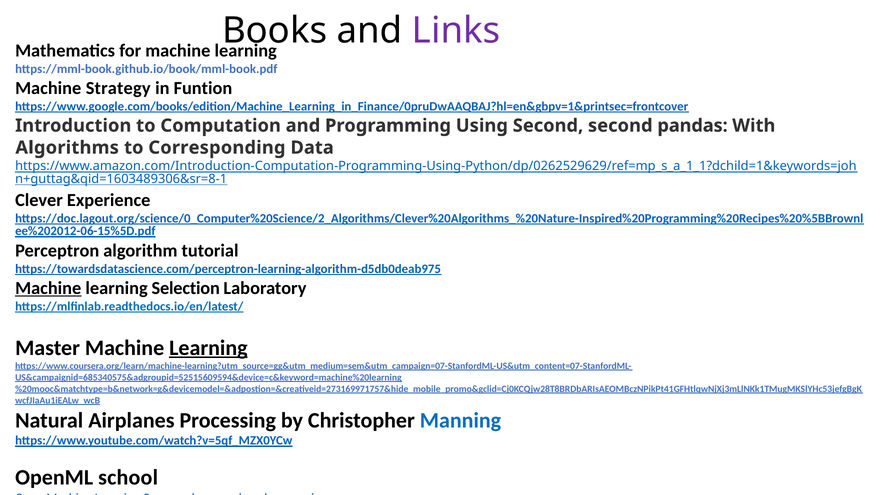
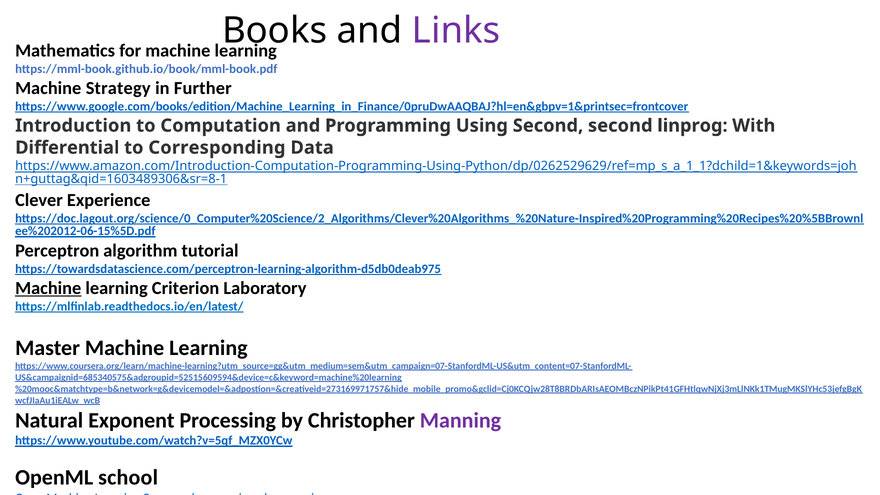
Funtion: Funtion -> Further (203, 88)
pandas: pandas -> linprog (693, 126)
Algorithms: Algorithms -> Differential (67, 148)
Selection: Selection -> Criterion (186, 288)
Learning underline: present -> none (208, 348)
Airplanes: Airplanes -> Exponent (131, 420)
Manning colour: blue -> purple (460, 420)
